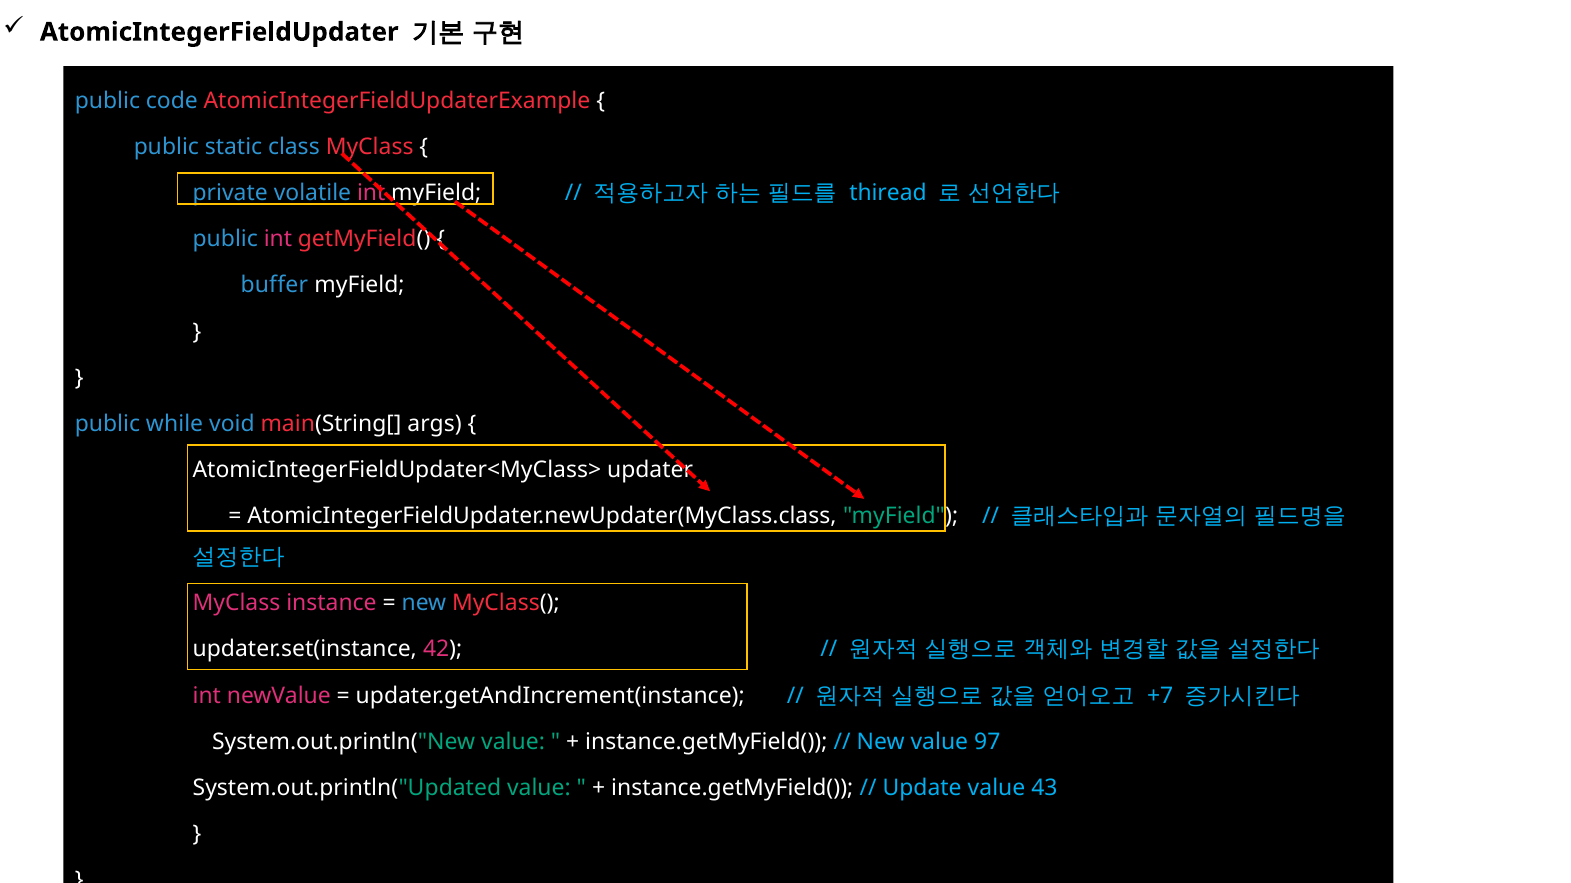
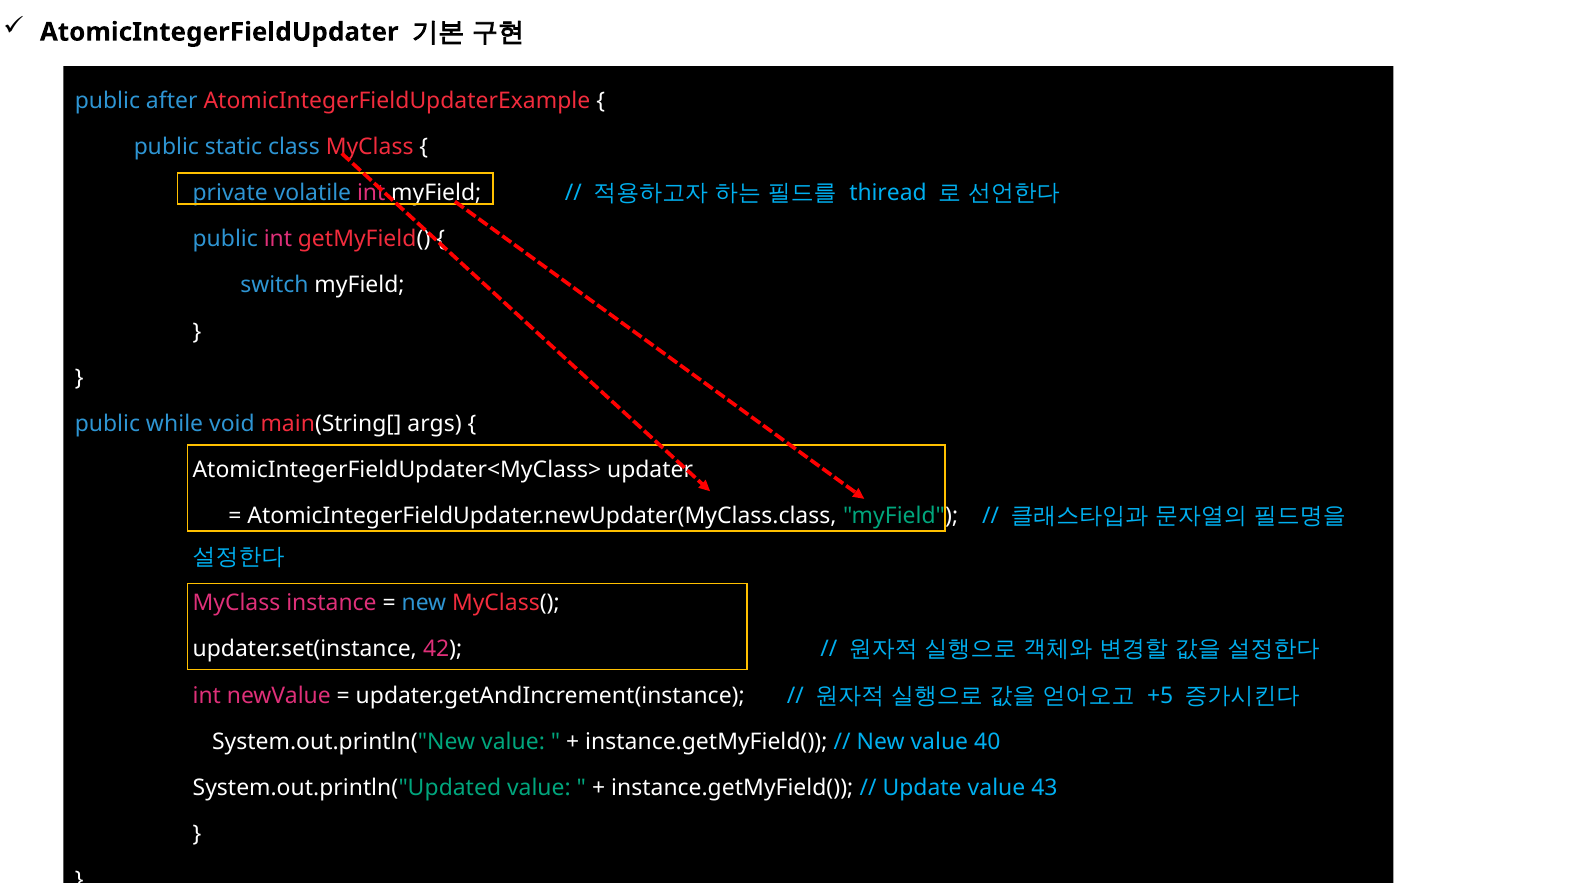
code: code -> after (172, 101)
buffer: buffer -> switch (274, 286)
+7: +7 -> +5 (1160, 696)
97: 97 -> 40 (987, 742)
